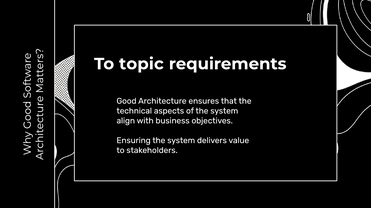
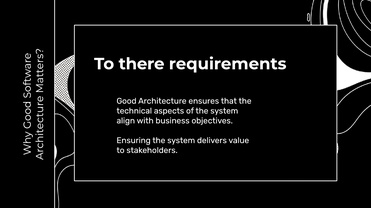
topic: topic -> there (142, 64)
